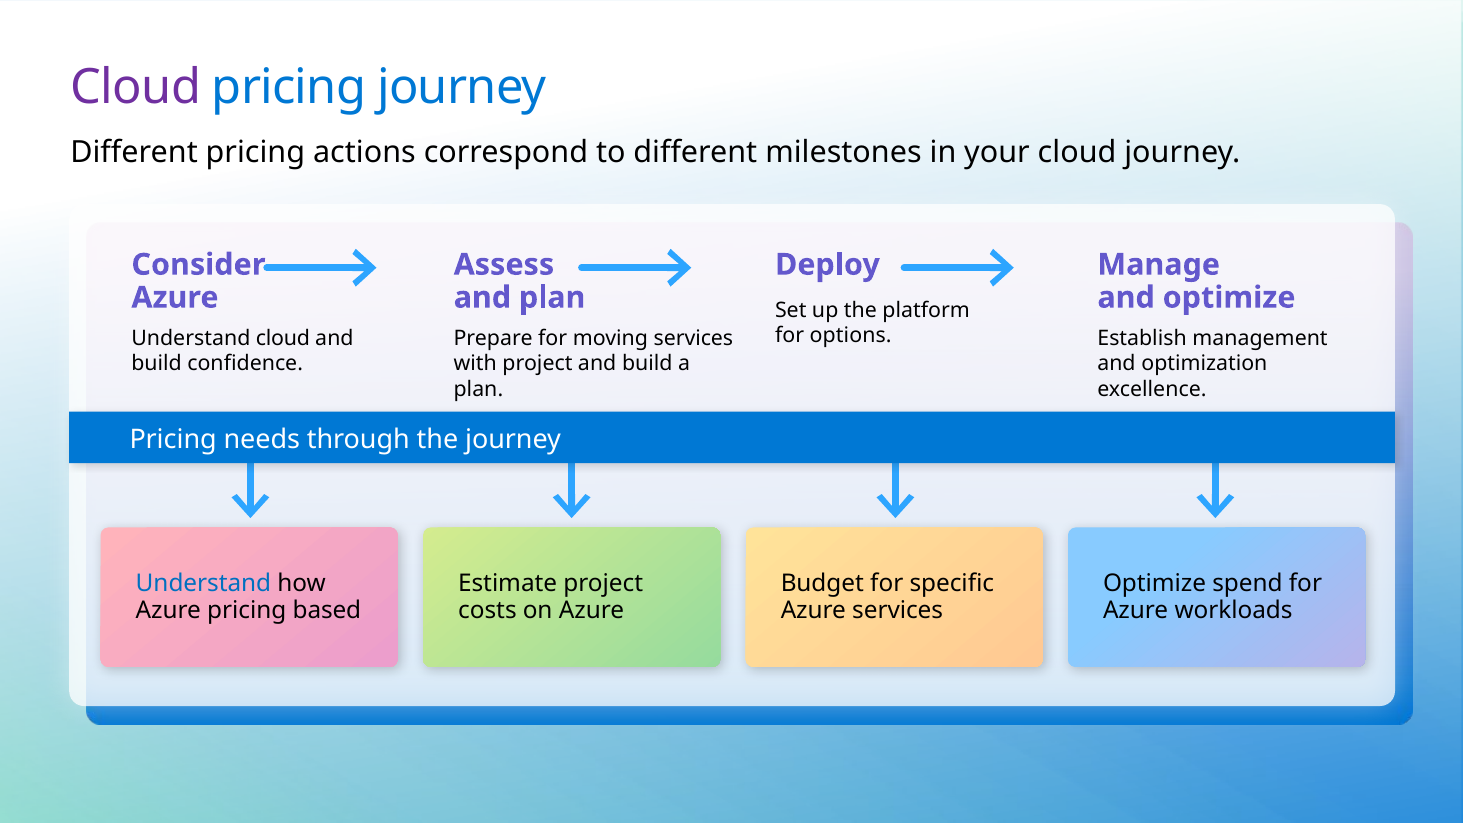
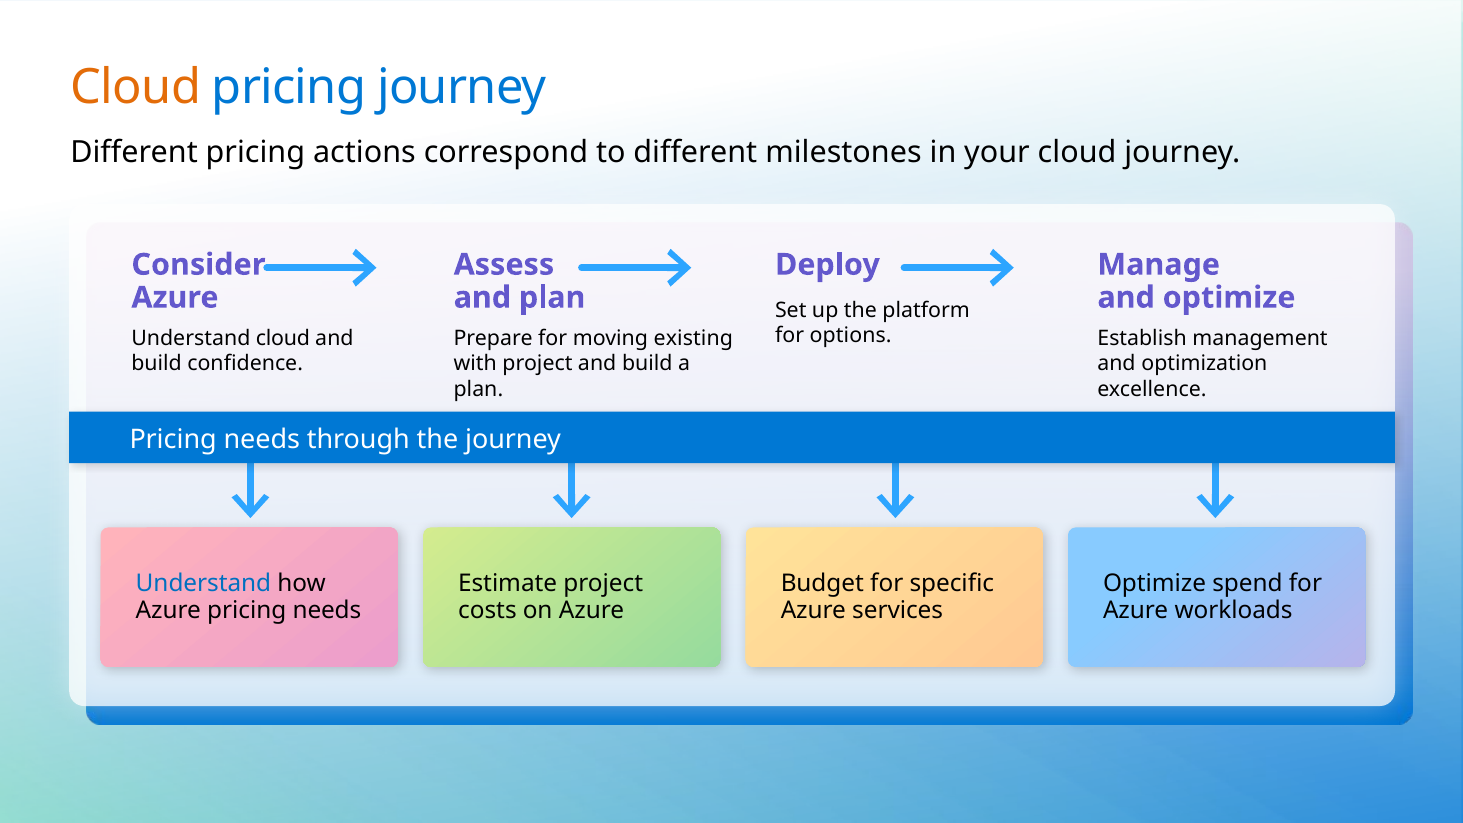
Cloud colour: purple -> orange (136, 88)
moving services: services -> existing (693, 338)
Azure pricing based: based -> needs (327, 610)
